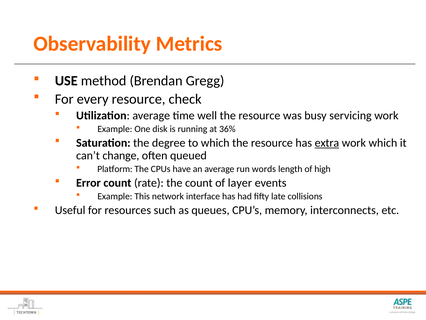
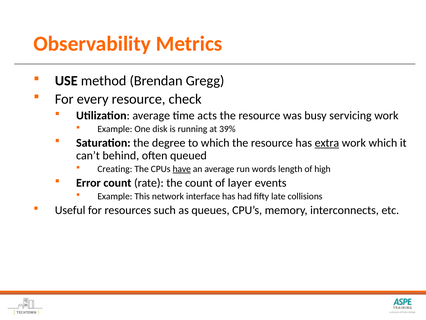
well: well -> acts (207, 115)
36%: 36% -> 39% (227, 129)
change: change -> behind (121, 155)
Platform: Platform -> Creating (115, 169)
have underline: none -> present (182, 169)
